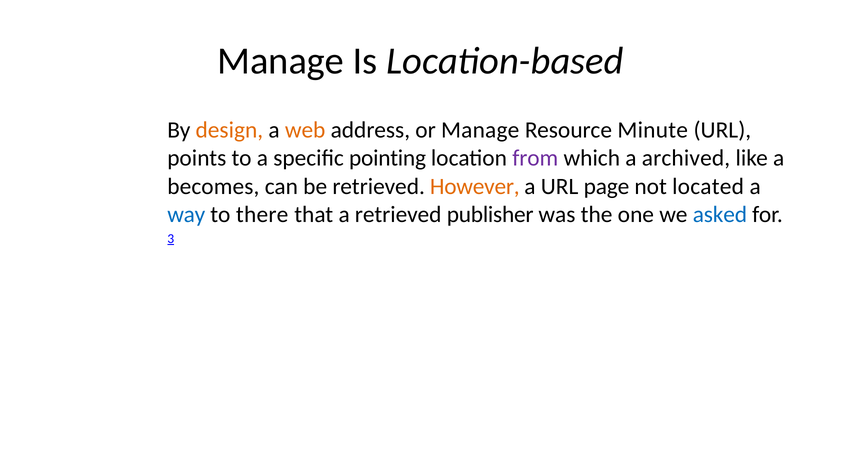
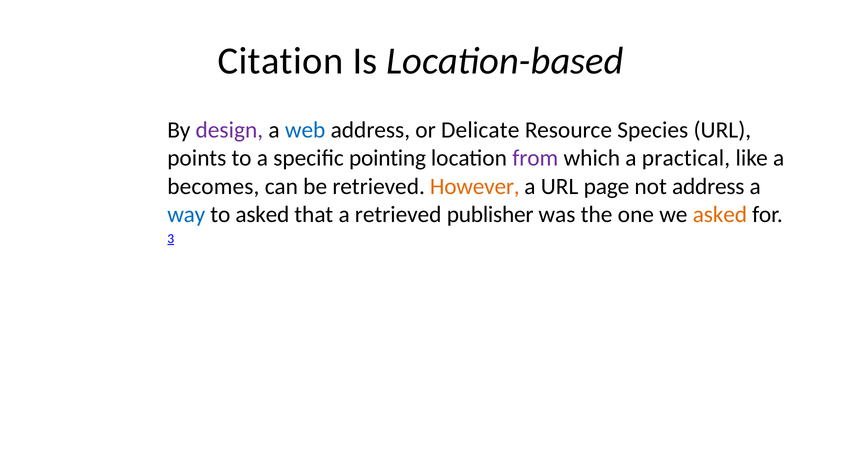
Manage: Manage -> Citation (280, 61)
design colour: orange -> purple (229, 130)
web colour: orange -> blue (305, 130)
or Manage: Manage -> Delicate (480, 130)
Minute: Minute -> Species (653, 130)
archived: archived -> practical (686, 158)
not located: located -> address (708, 186)
to there: there -> asked (262, 214)
asked colour: blue -> orange (720, 214)
